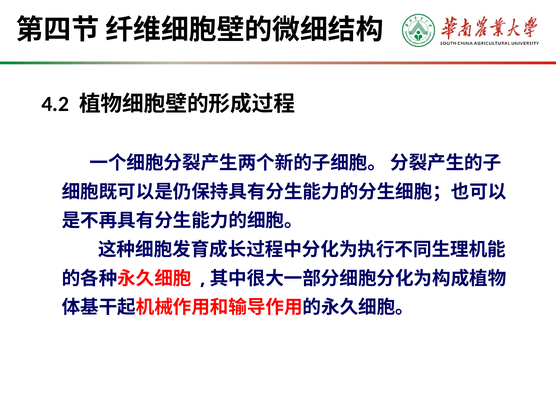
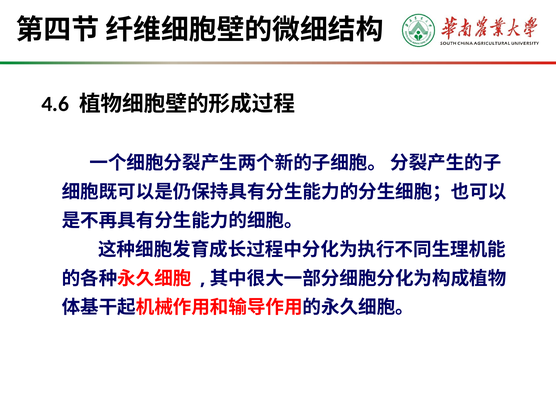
4.2: 4.2 -> 4.6 (55, 104)
